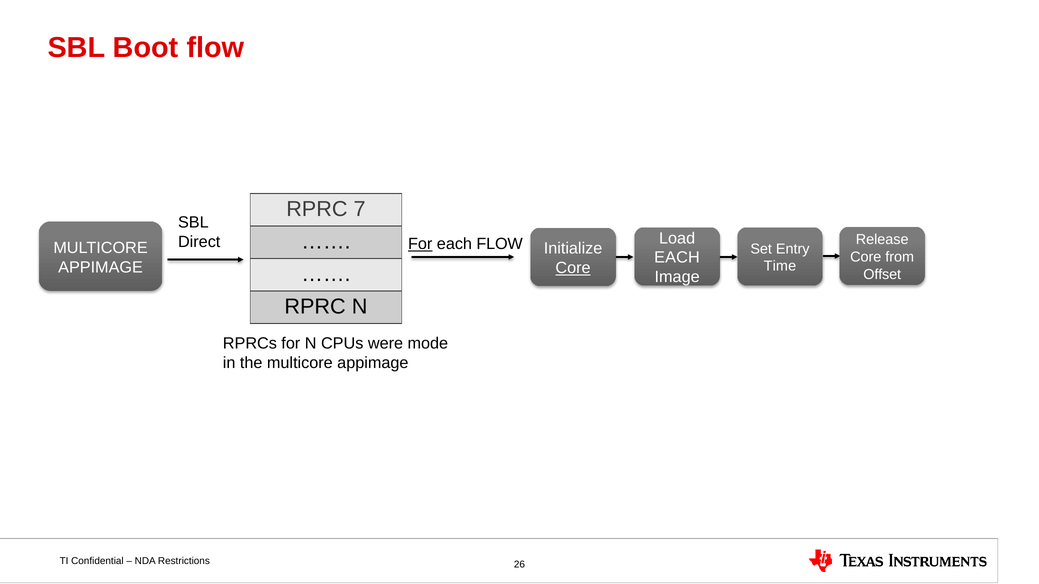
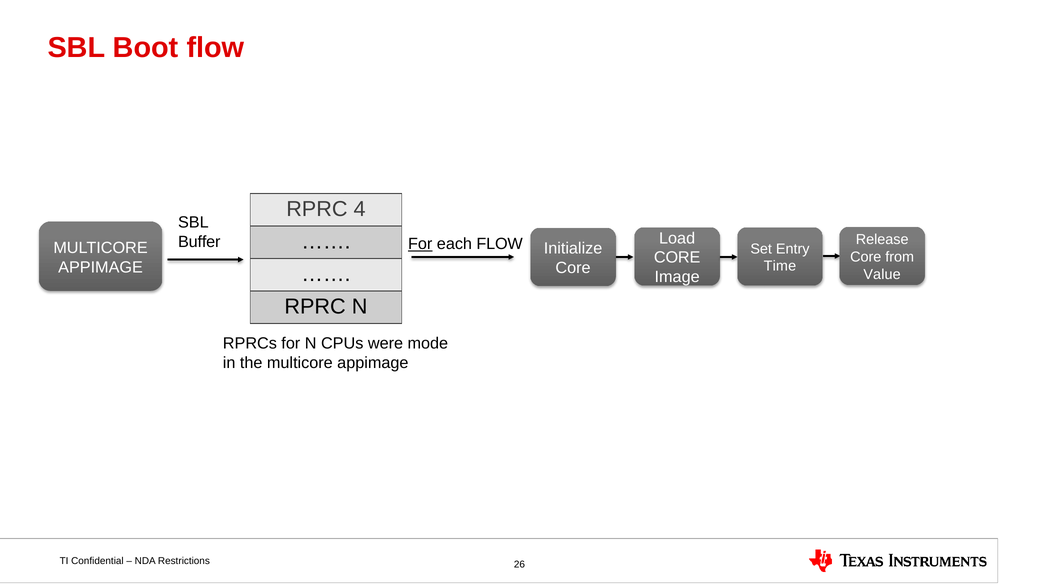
7: 7 -> 4 (360, 209)
Direct: Direct -> Buffer (199, 242)
EACH: EACH -> CORE (677, 258)
Core underline: present -> none (573, 268)
Offset: Offset -> Value (882, 274)
